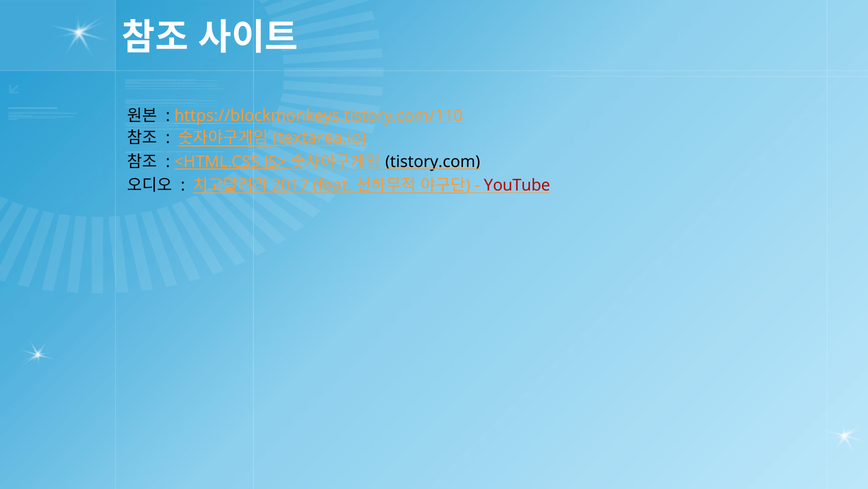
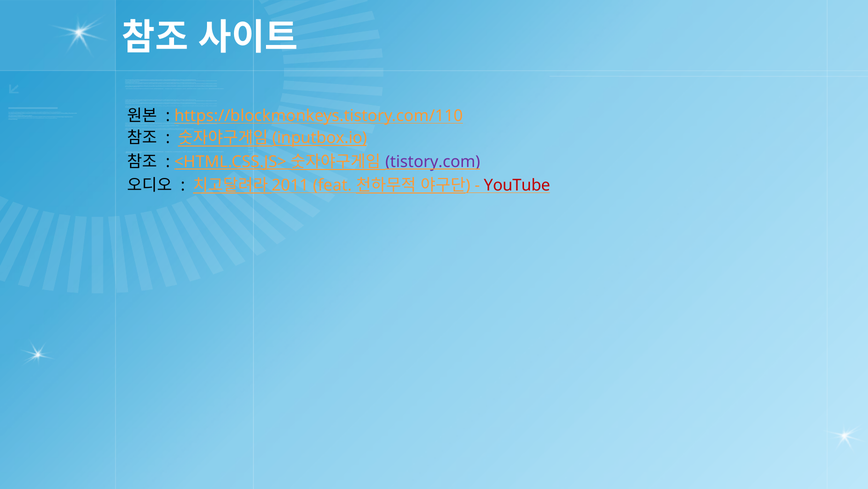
textarea.io: textarea.io -> inputbox.io (320, 138)
tistory.com colour: black -> purple (433, 161)
2017: 2017 -> 2011 (290, 185)
